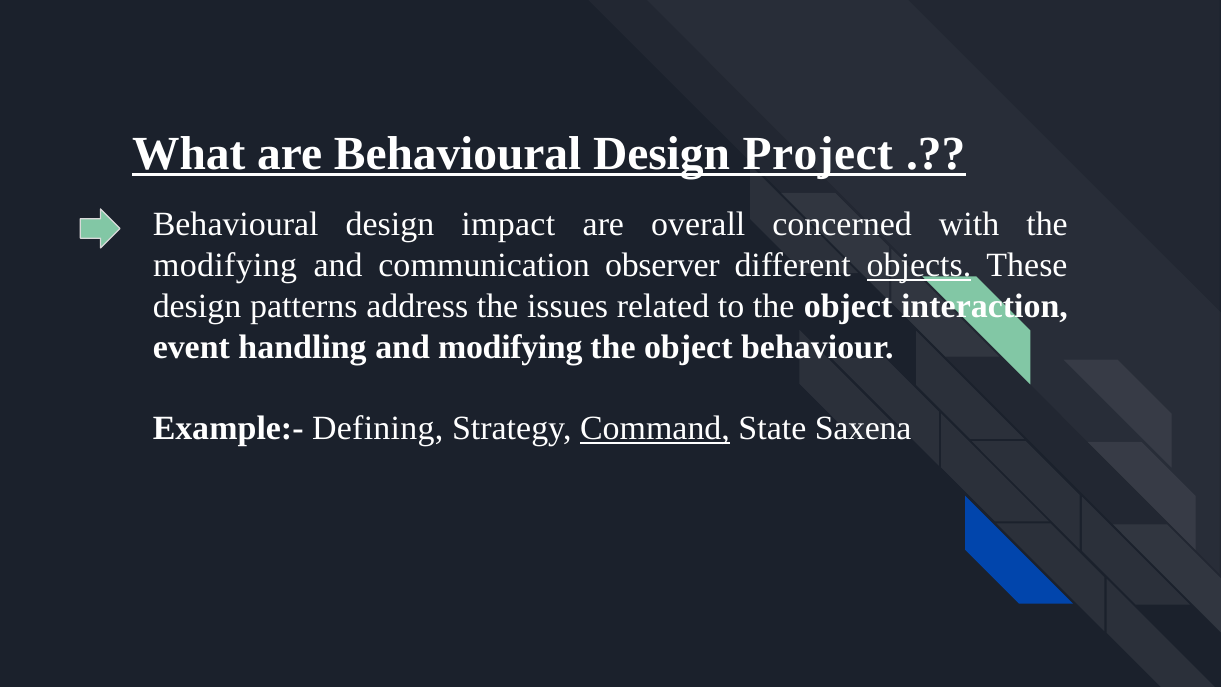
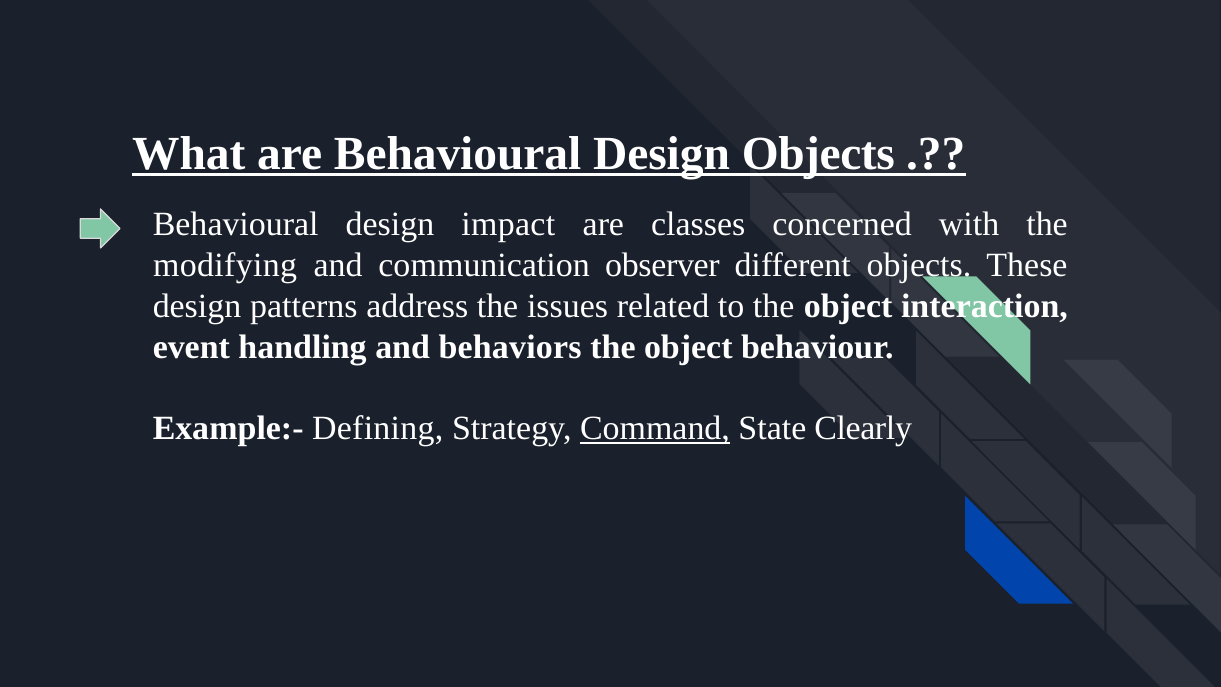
Design Project: Project -> Objects (818, 154)
overall: overall -> classes (698, 225)
objects underline: present -> none (919, 265)
and modifying: modifying -> behaviors (510, 347)
Saxena: Saxena -> Clearly (863, 428)
